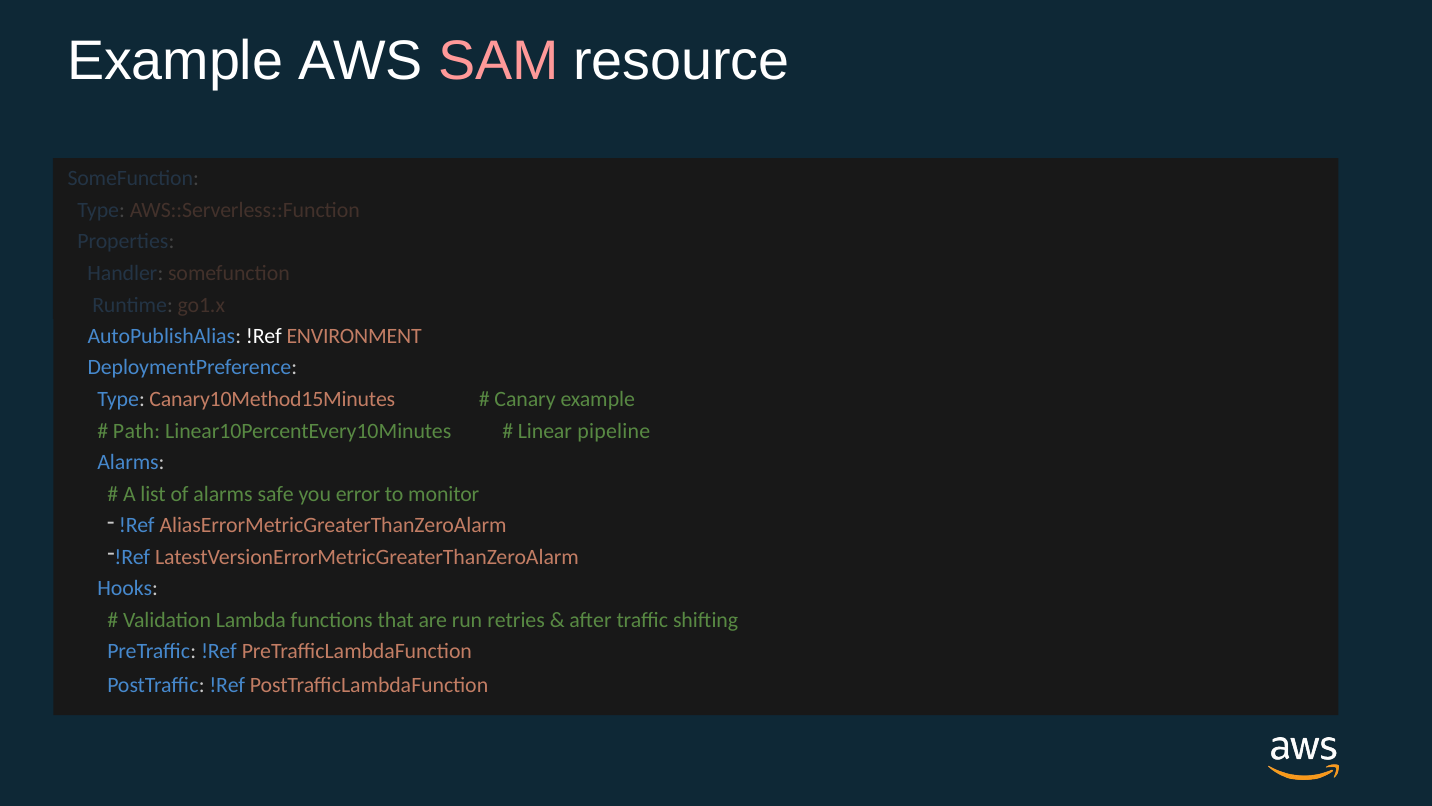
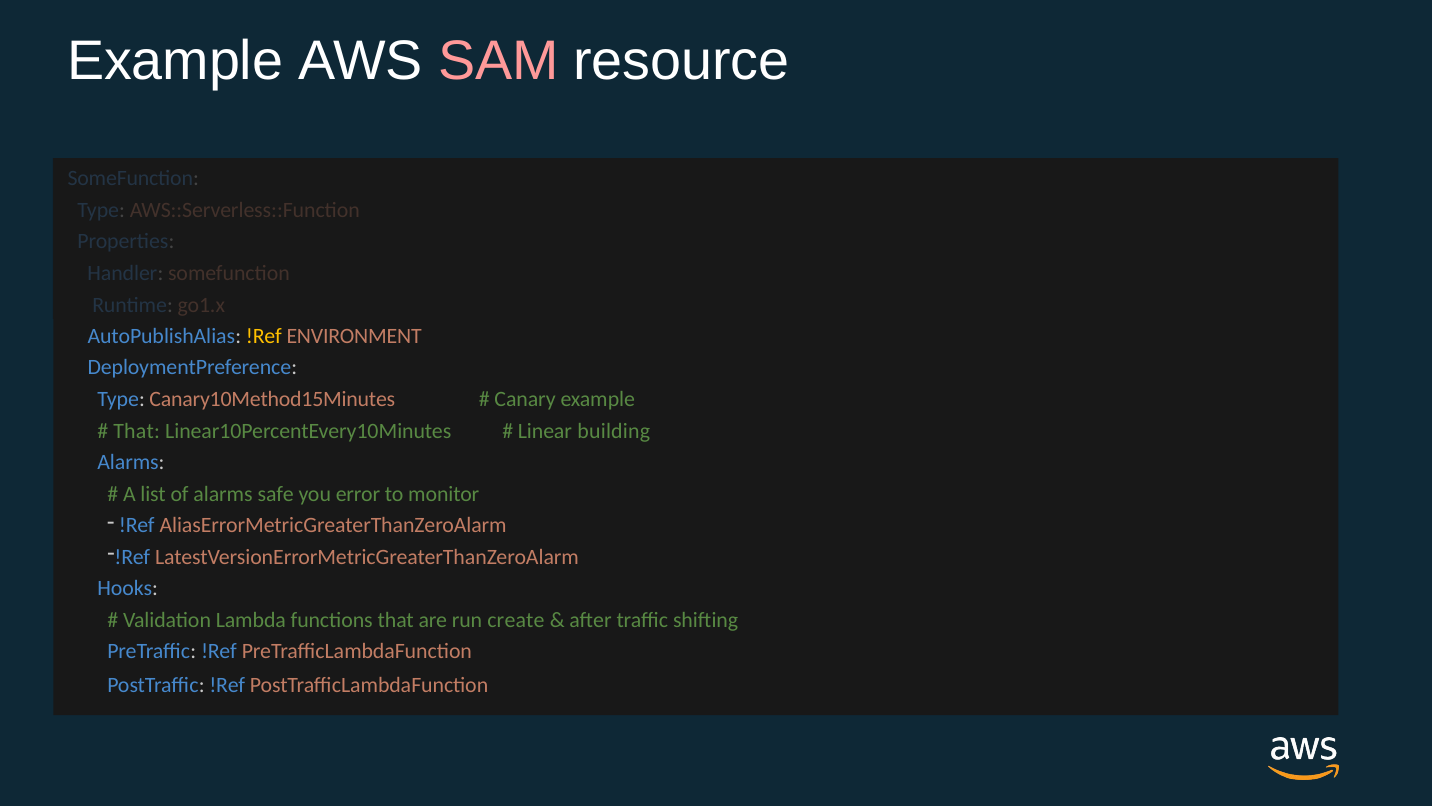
!Ref colour: white -> yellow (264, 336)
Path: Path -> That (137, 431)
pipeline: pipeline -> building (614, 431)
retries: retries -> create (516, 620)
